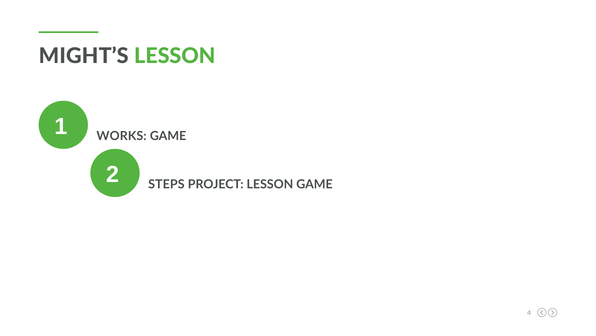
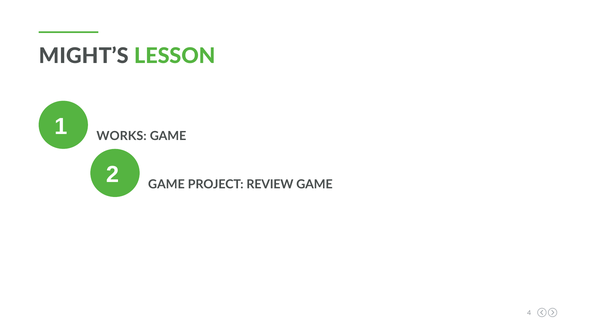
2 STEPS: STEPS -> GAME (166, 184)
PROJECT LESSON: LESSON -> REVIEW (270, 184)
